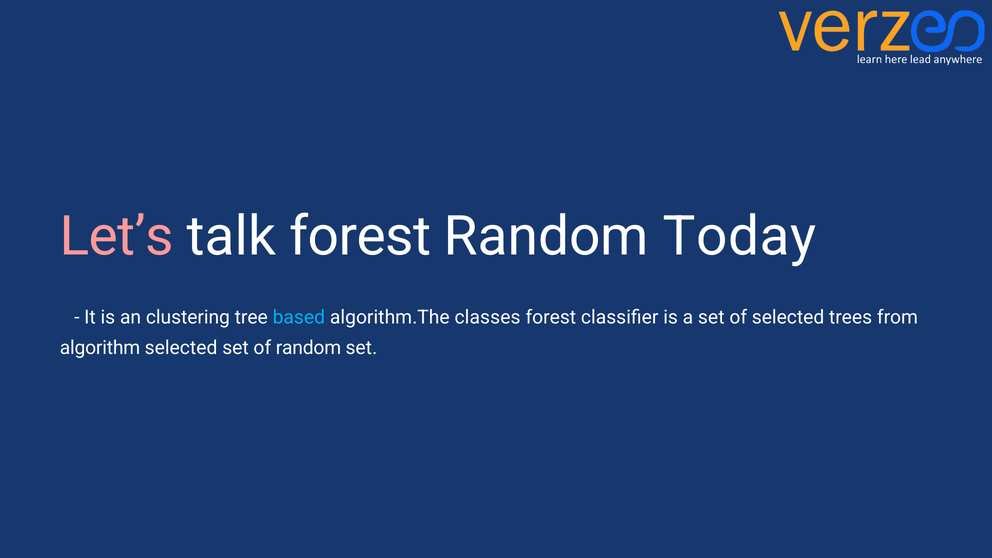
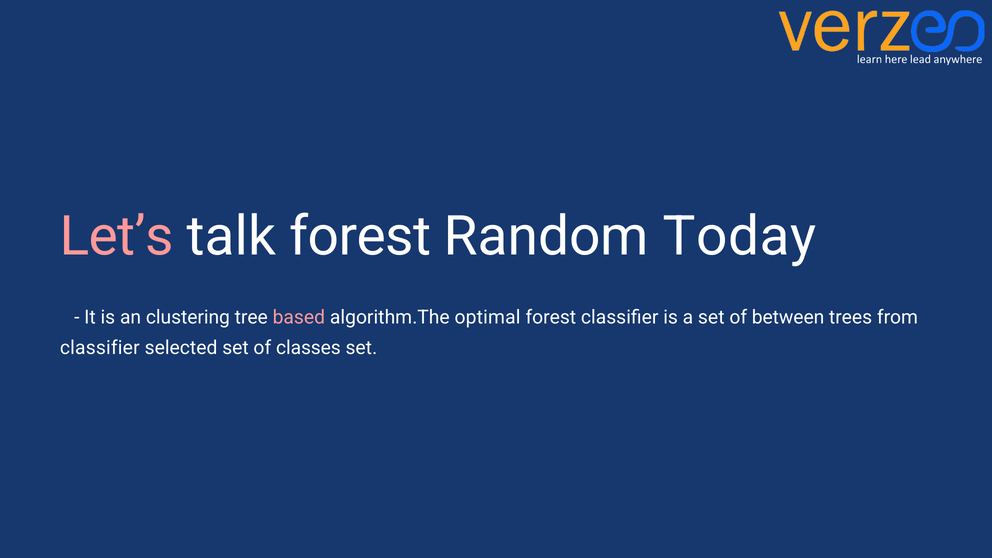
based colour: light blue -> pink (299, 317)
classes: classes -> optimal (487, 317)
of selected: selected -> between (788, 317)
algorithm: algorithm -> classifier (100, 348)
of random: random -> classes (308, 348)
